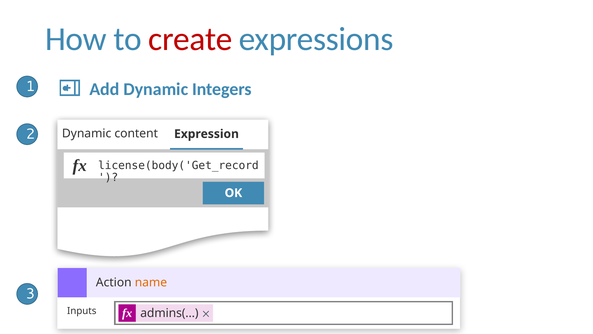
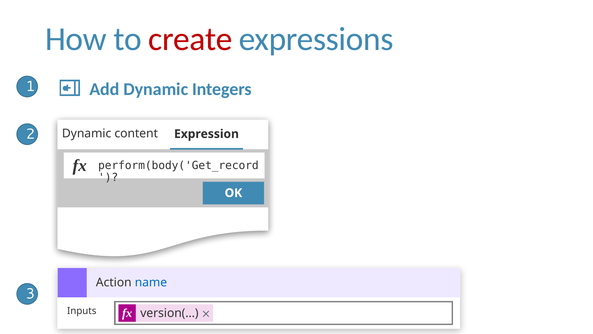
license(body('Get_record: license(body('Get_record -> perform(body('Get_record (178, 165)
name colour: orange -> blue (151, 282)
admins(…: admins(… -> version(… (169, 313)
